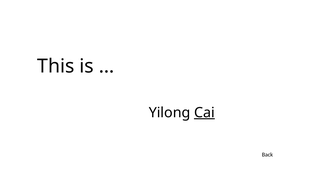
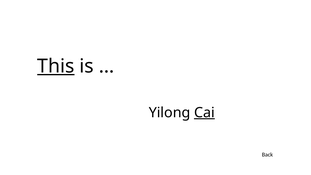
This underline: none -> present (56, 66)
